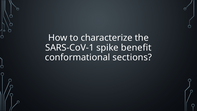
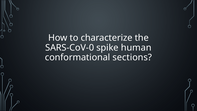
SARS-CoV-1: SARS-CoV-1 -> SARS-CoV-0 (70, 48)
benefit: benefit -> human (136, 48)
